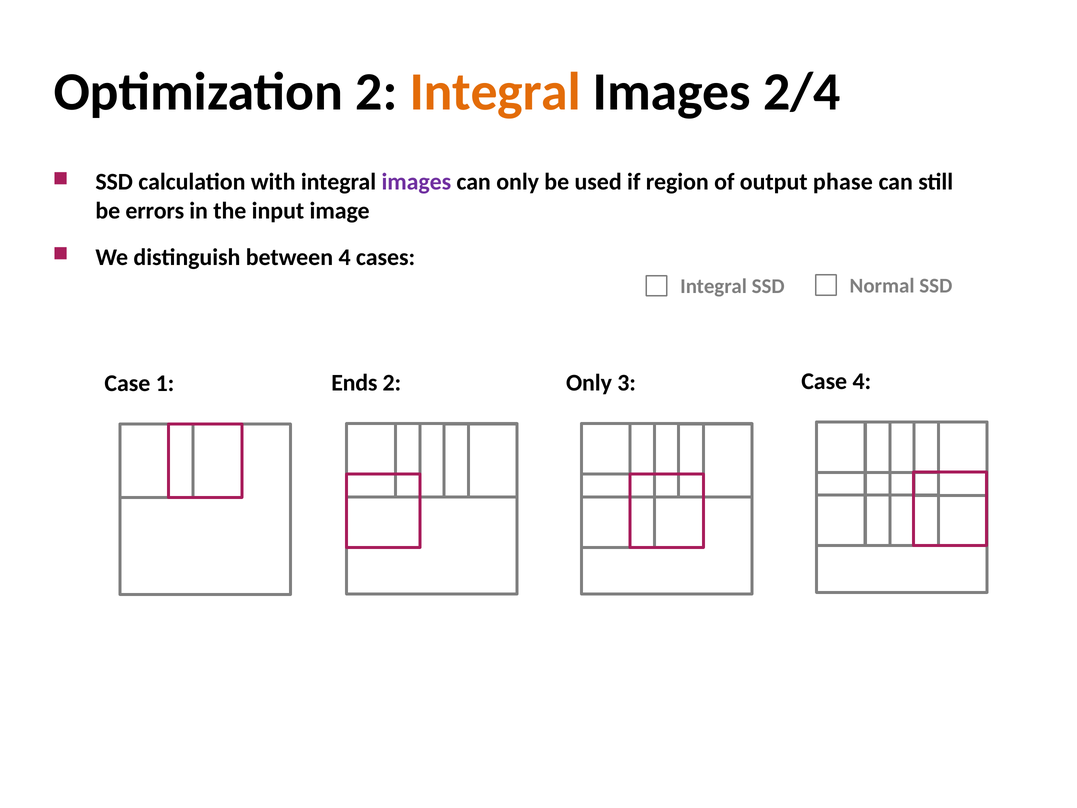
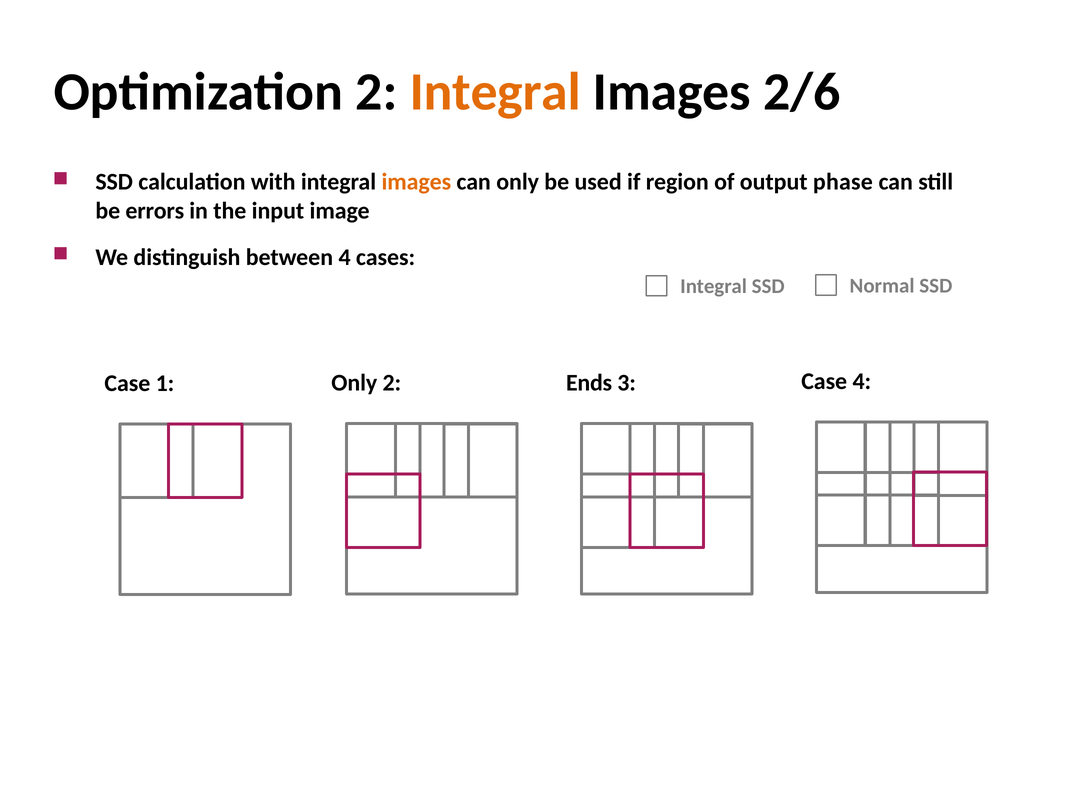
2/4: 2/4 -> 2/6 (802, 92)
images colour: purple -> orange (416, 182)
1 Ends: Ends -> Only (354, 383)
2 Only: Only -> Ends (589, 383)
